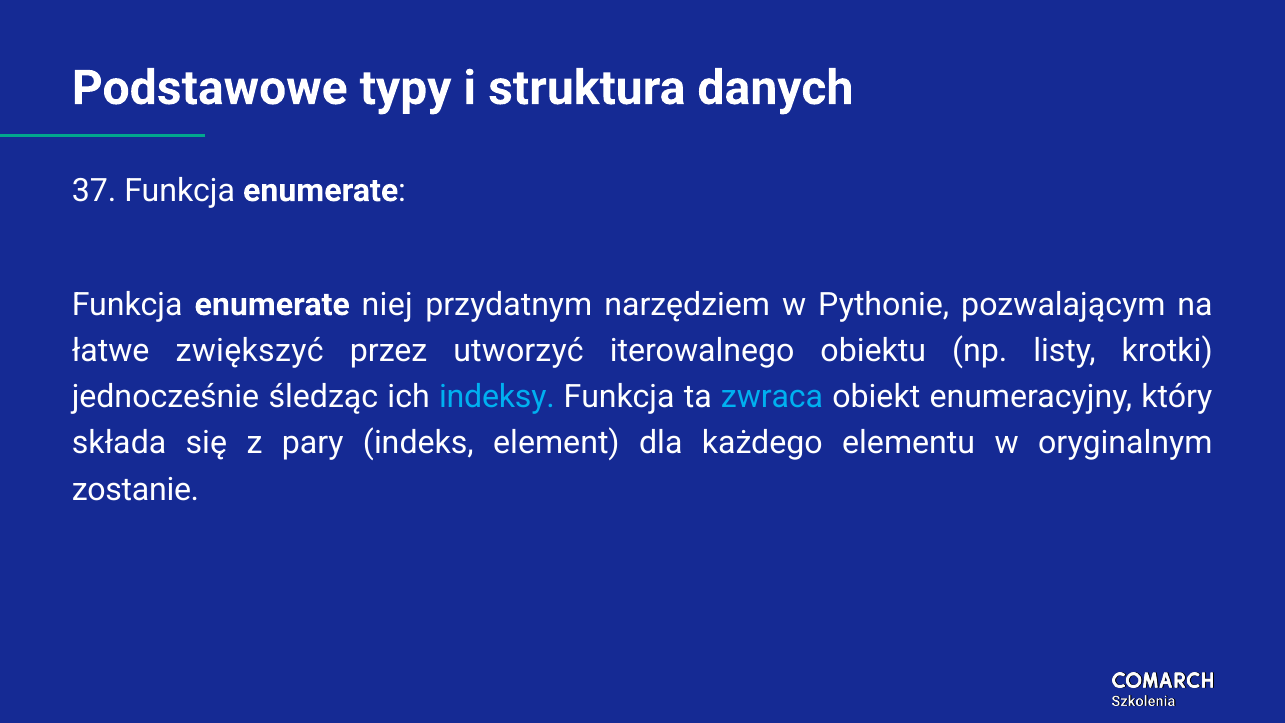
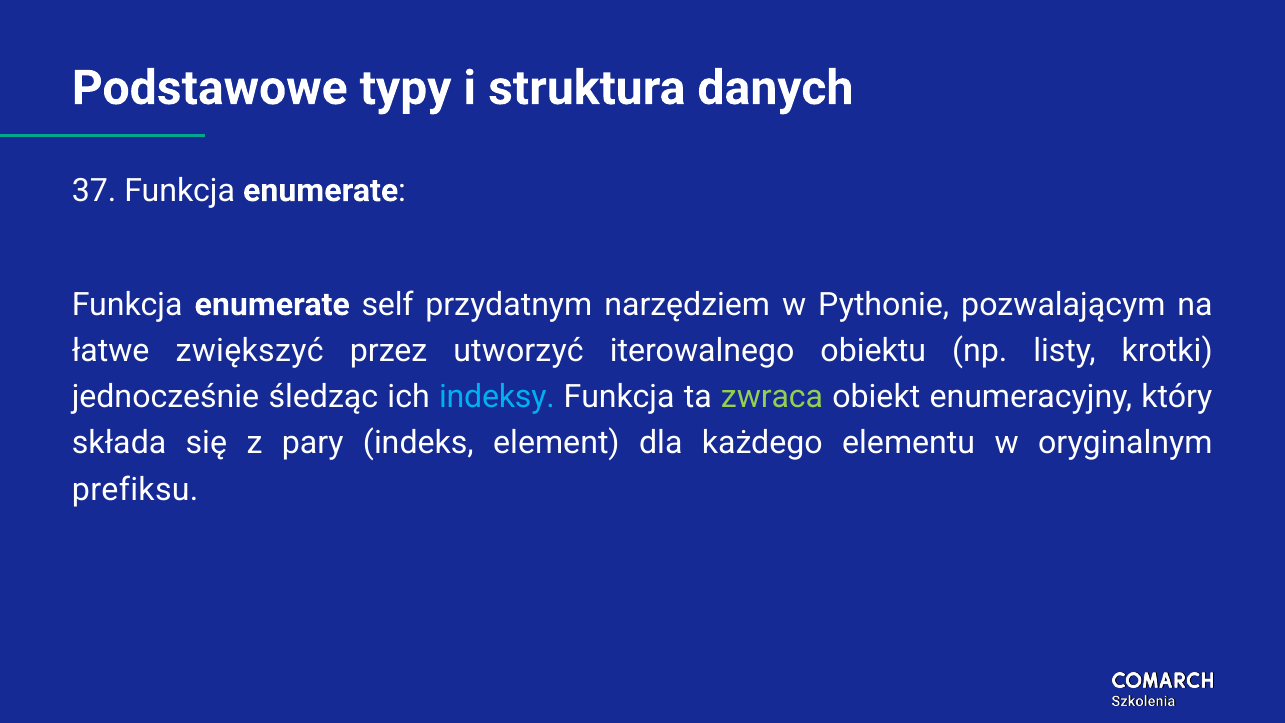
niej: niej -> self (388, 304)
zwraca colour: light blue -> light green (772, 397)
zostanie: zostanie -> prefiksu (135, 489)
